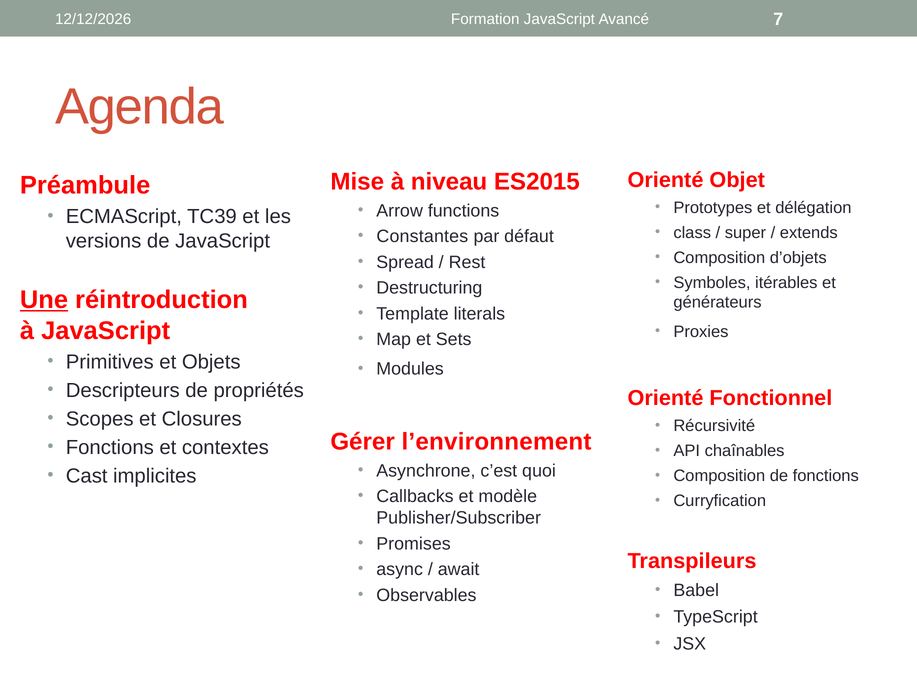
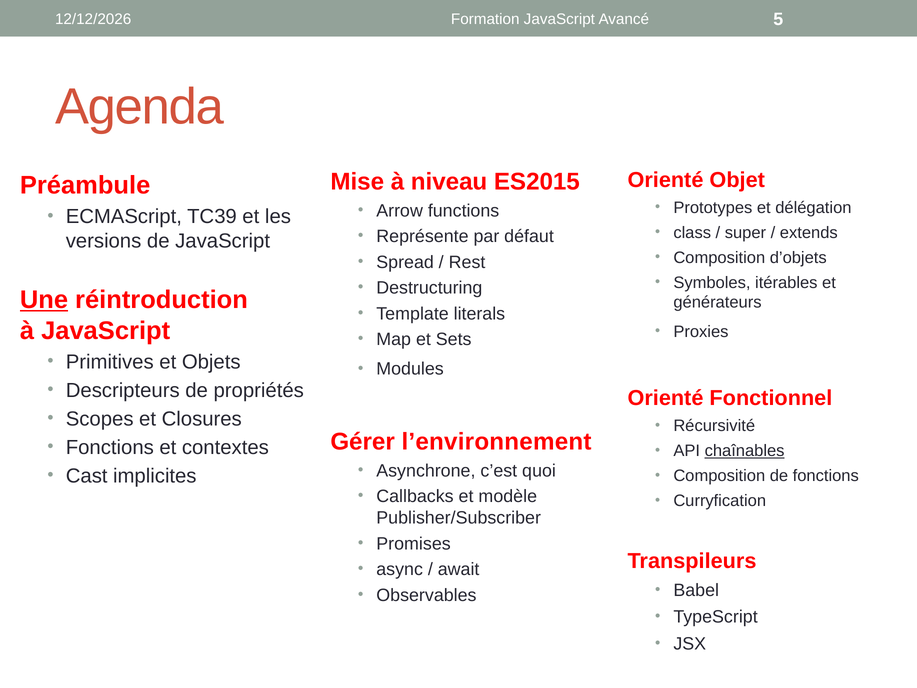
7: 7 -> 5 (778, 20)
Constantes: Constantes -> Représente (422, 236)
chaînables underline: none -> present (745, 451)
